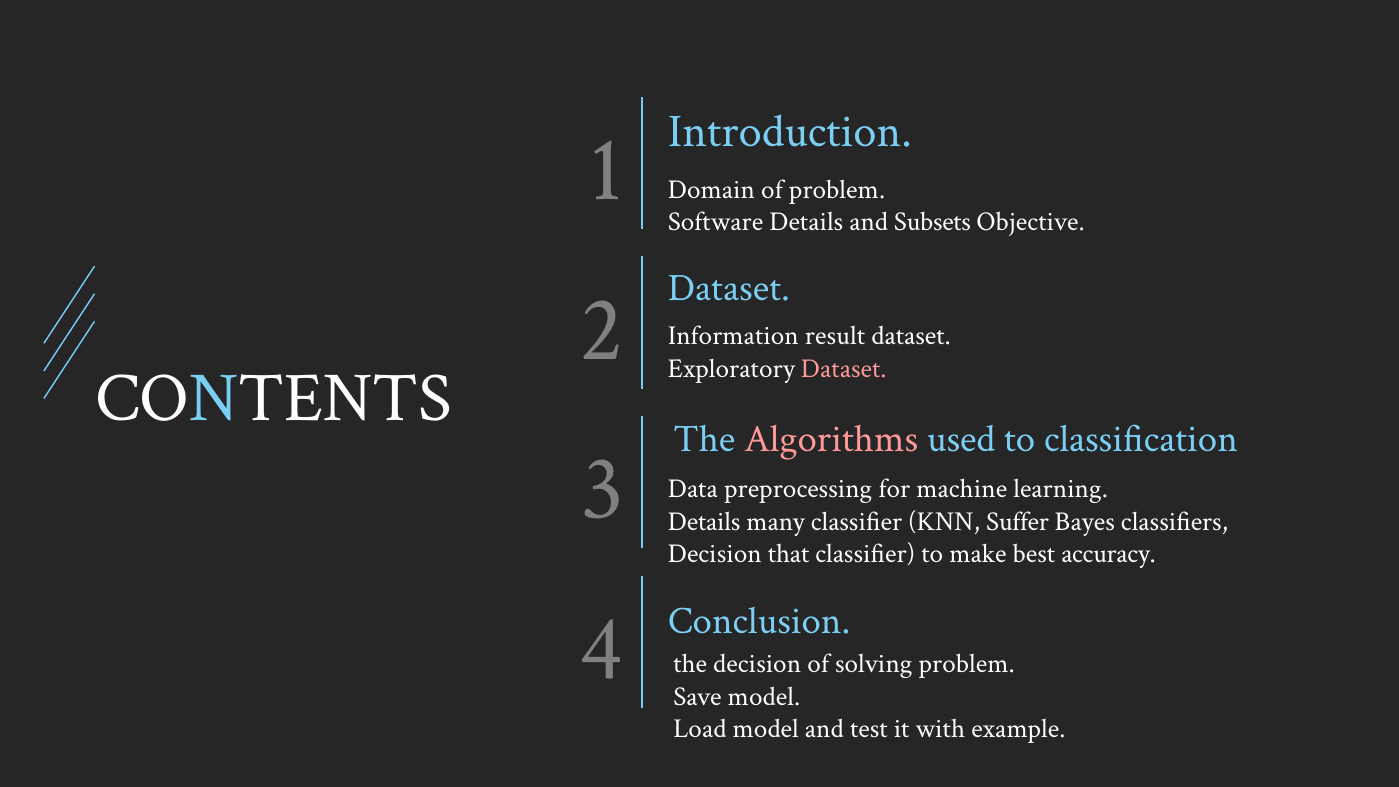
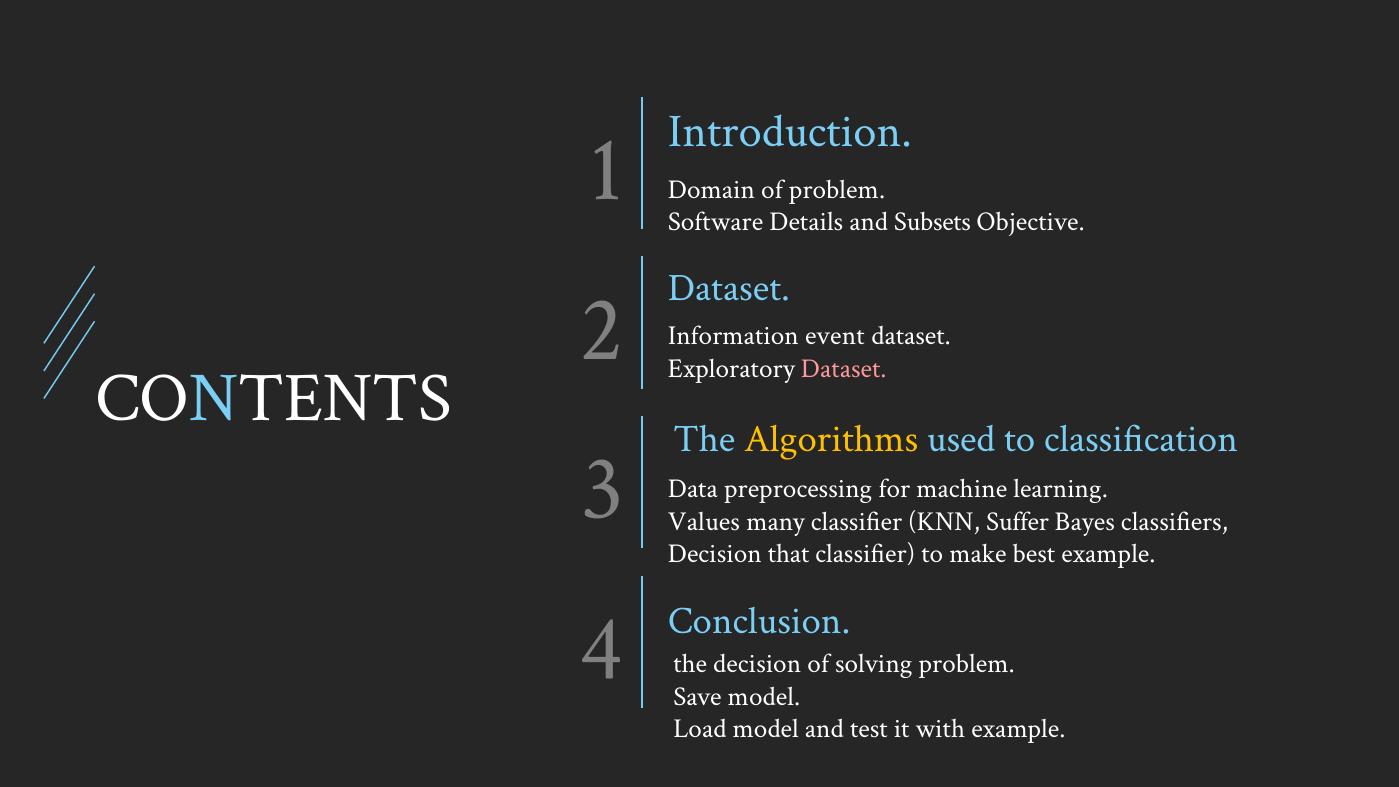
result: result -> event (835, 336)
Algorithms colour: pink -> yellow (831, 439)
Details: Details -> Values (704, 521)
best accuracy: accuracy -> example (1108, 554)
